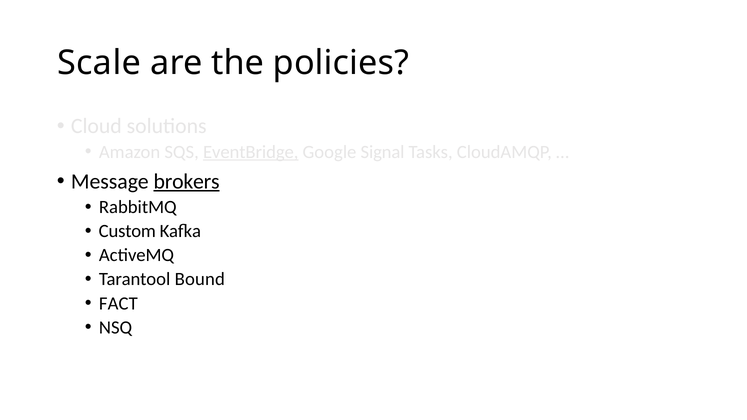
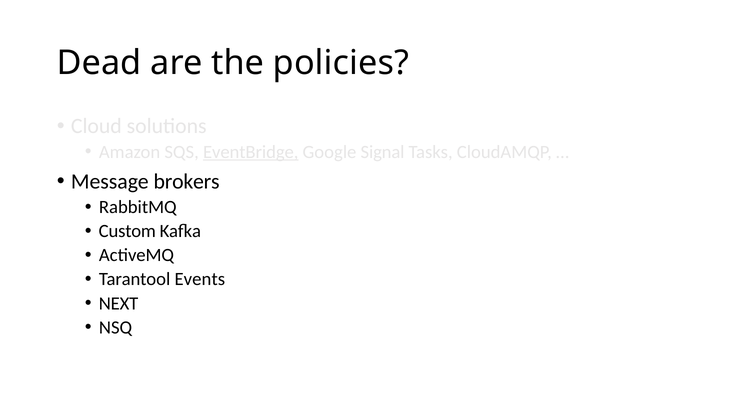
Scale: Scale -> Dead (99, 63)
brokers underline: present -> none (187, 182)
Bound: Bound -> Events (200, 279)
FACT: FACT -> NEXT (119, 303)
